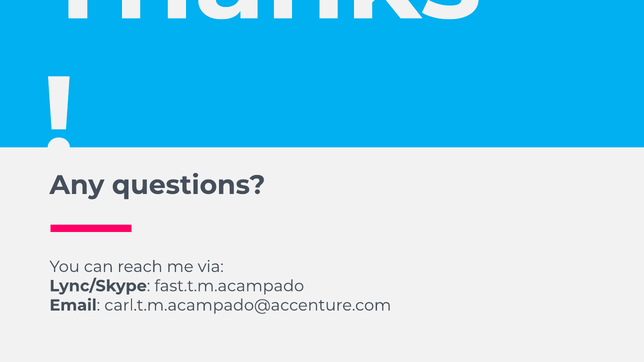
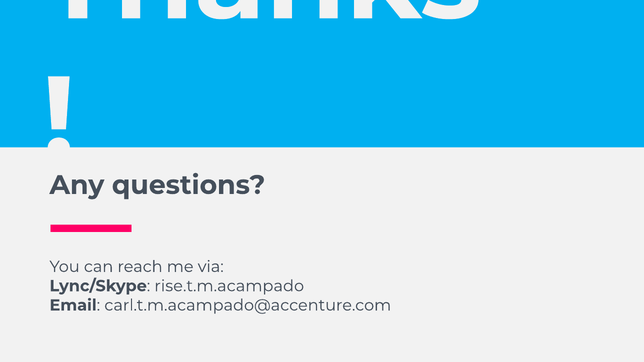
fast.t.m.acampado: fast.t.m.acampado -> rise.t.m.acampado (229, 286)
